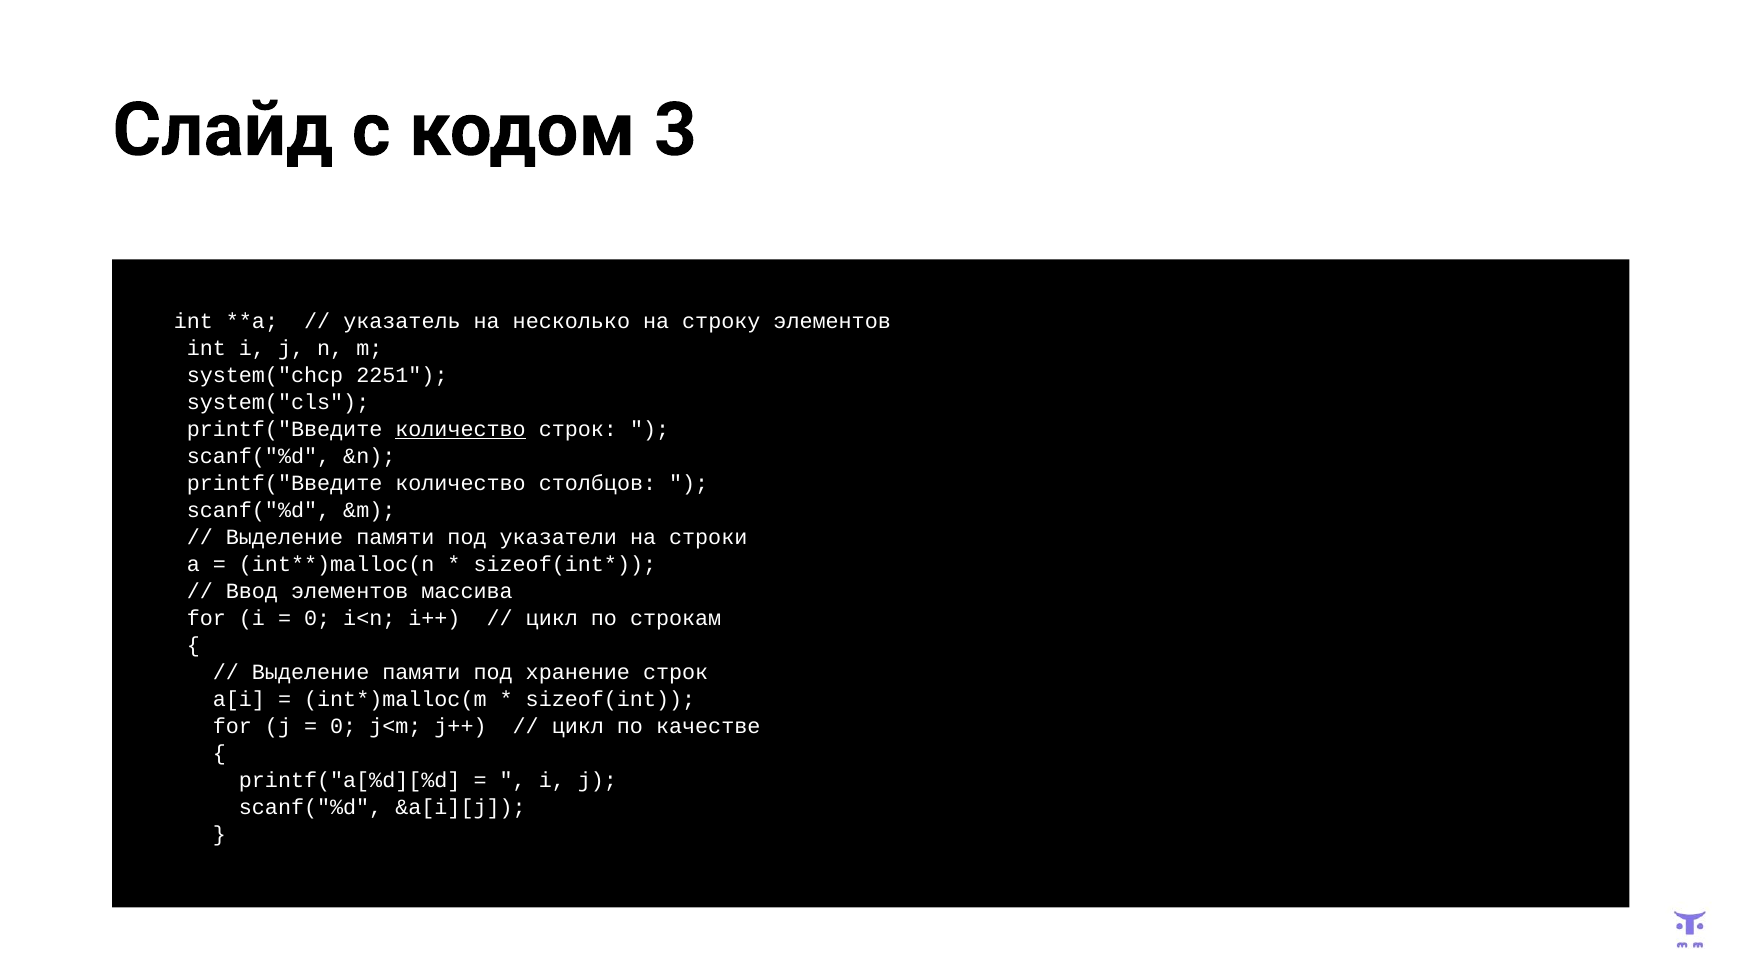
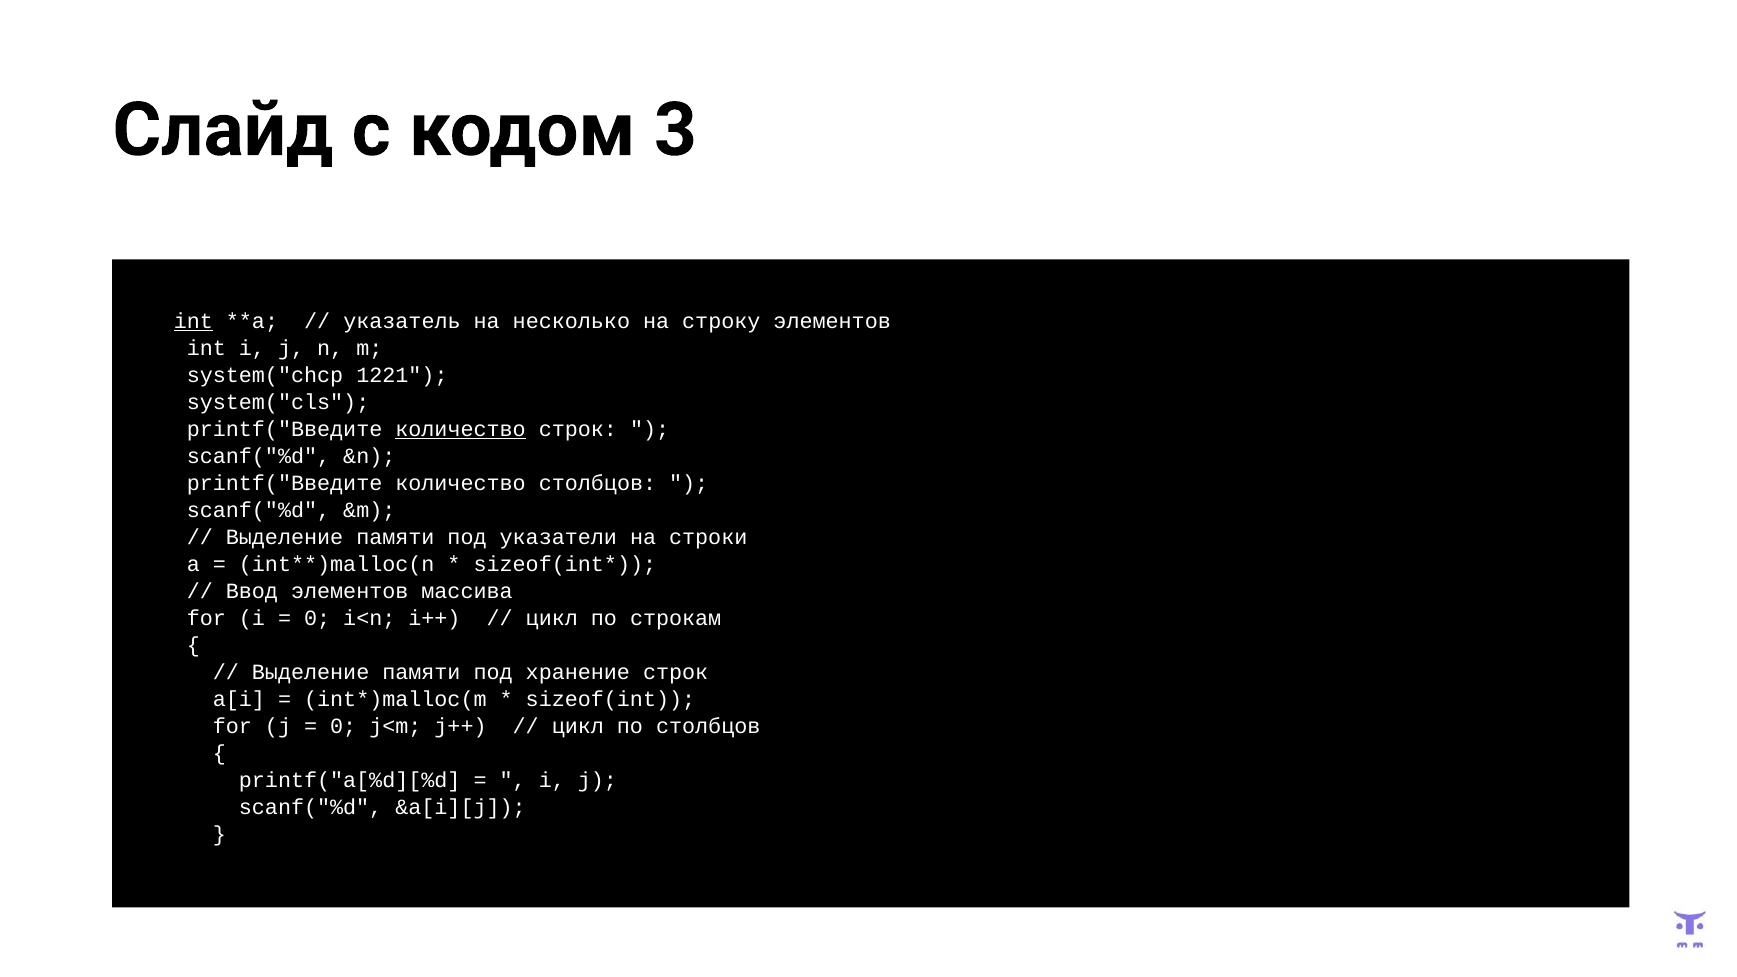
int underline: none -> present (193, 321)
2251: 2251 -> 1221 (402, 375)
по качестве: качестве -> столбцов (708, 726)
